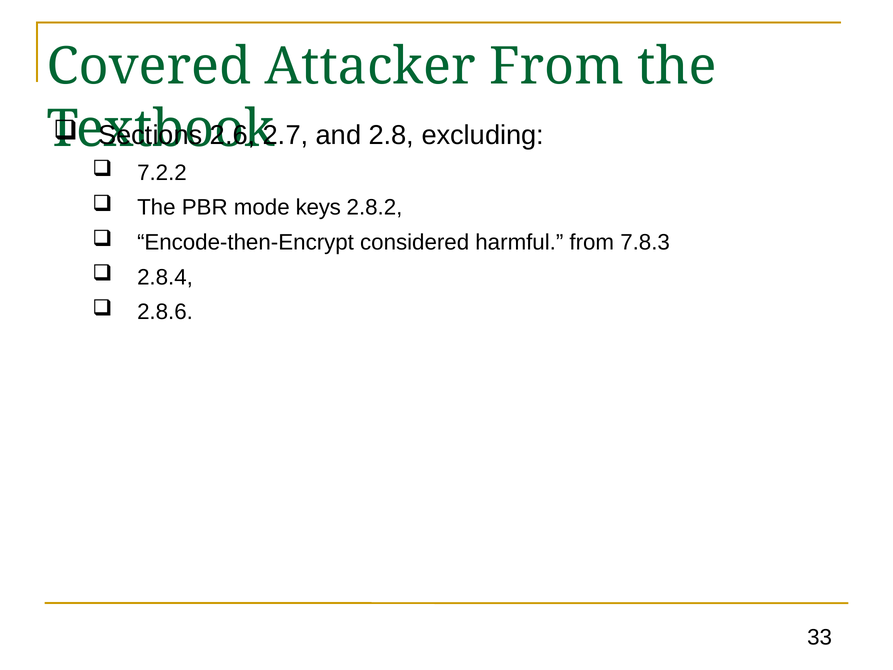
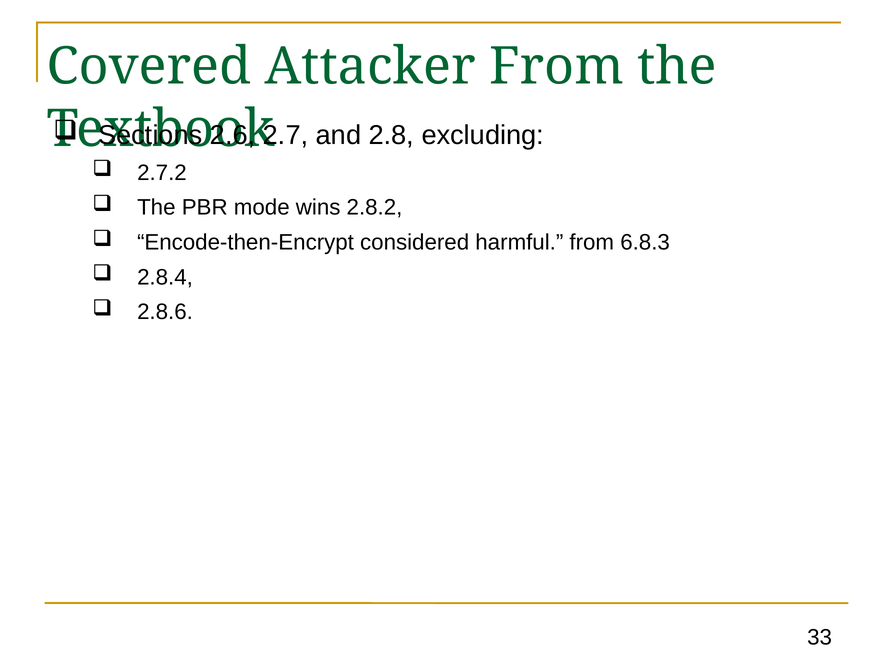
7.2.2: 7.2.2 -> 2.7.2 (162, 173)
keys: keys -> wins (318, 207)
7.8.3: 7.8.3 -> 6.8.3 (645, 242)
